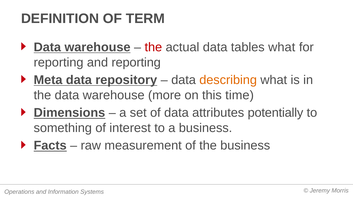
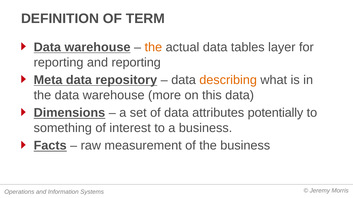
the colour: red -> orange (153, 47)
tables what: what -> layer (282, 47)
this time: time -> data (240, 95)
